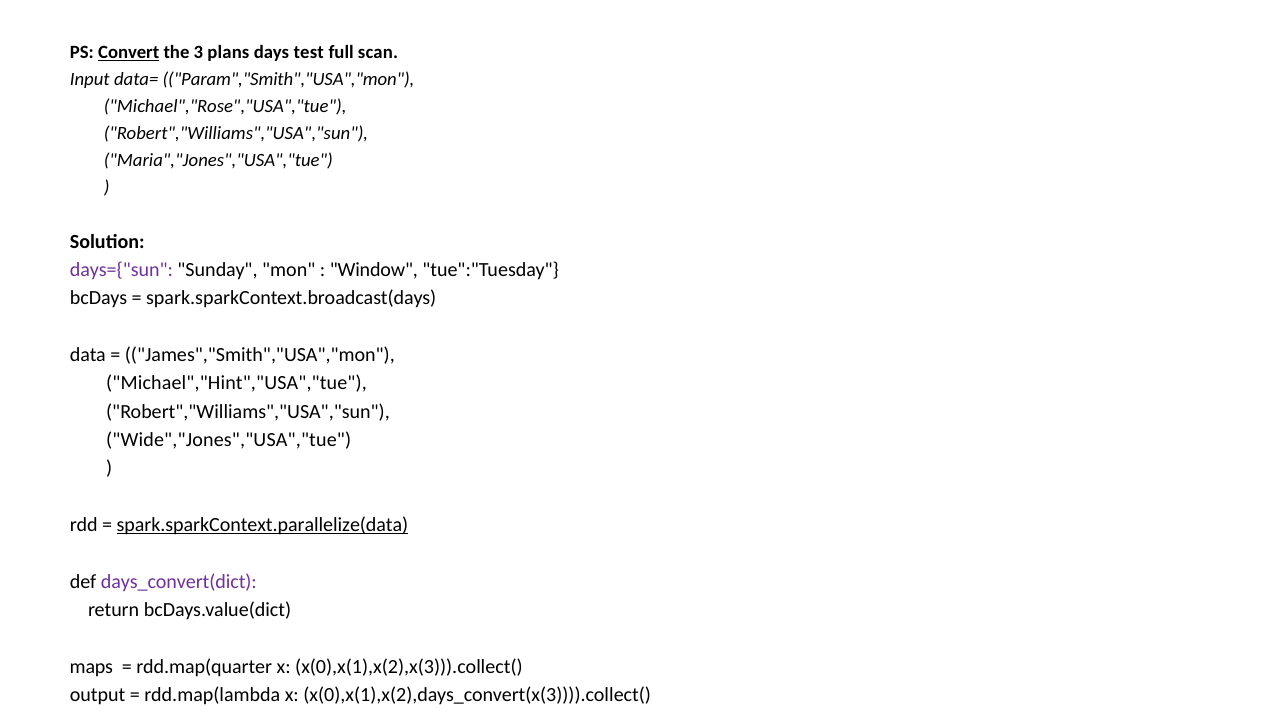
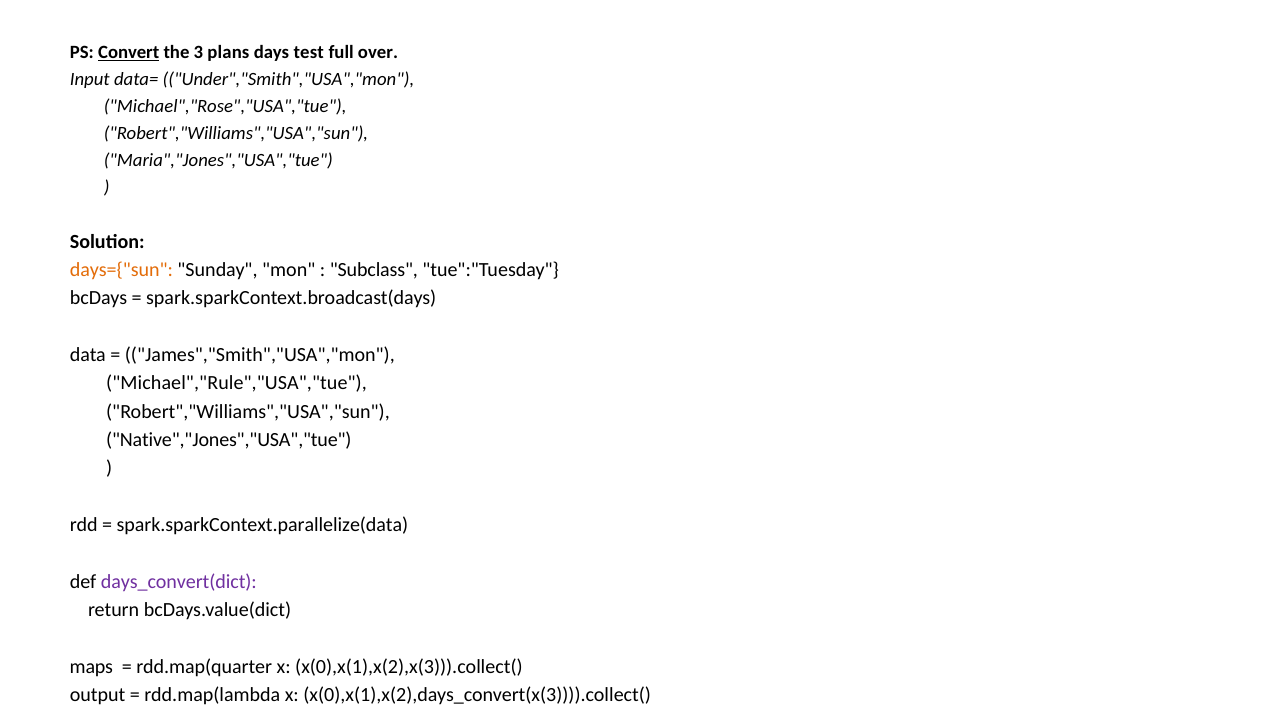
scan: scan -> over (378, 53)
Param","Smith","USA","mon: Param","Smith","USA","mon -> Under","Smith","USA","mon (288, 79)
days={"sun colour: purple -> orange (121, 270)
Window: Window -> Subclass (374, 270)
Michael","Hint","USA","tue: Michael","Hint","USA","tue -> Michael","Rule","USA","tue (237, 383)
Wide","Jones","USA","tue: Wide","Jones","USA","tue -> Native","Jones","USA","tue (229, 440)
spark.sparkContext.parallelize(data underline: present -> none (262, 525)
